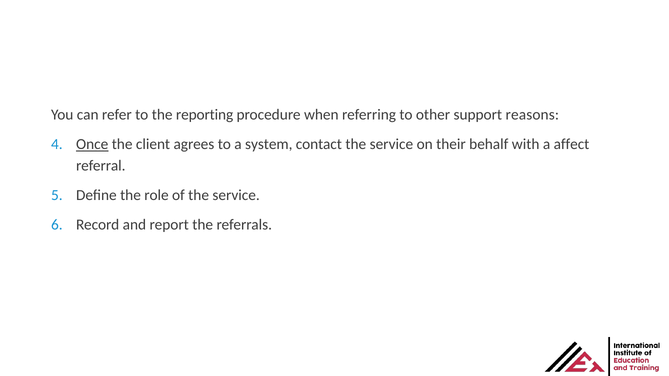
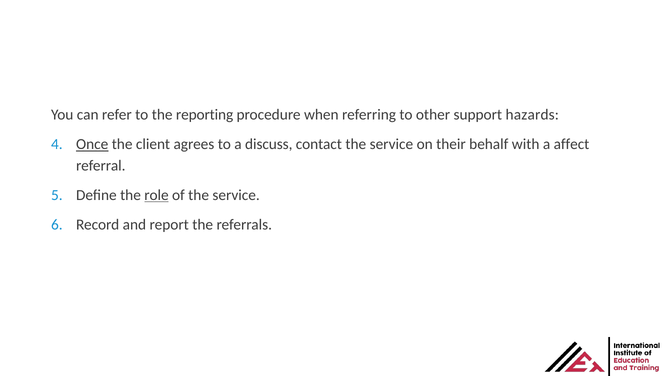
reasons: reasons -> hazards (532, 115)
system: system -> discuss (269, 144)
role underline: none -> present (157, 195)
